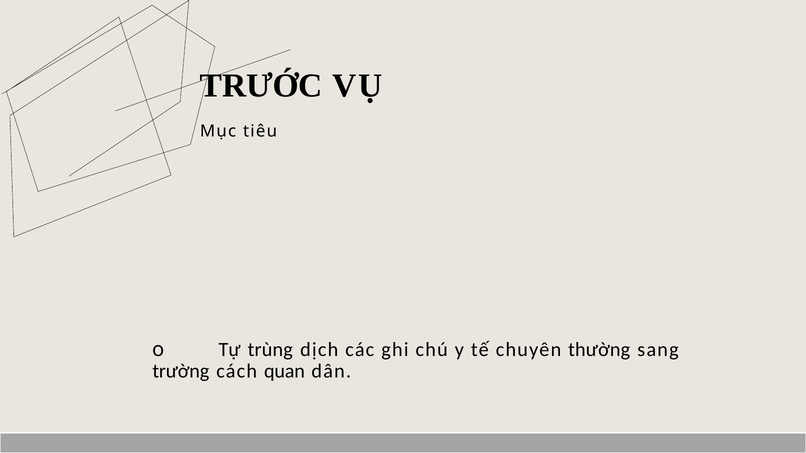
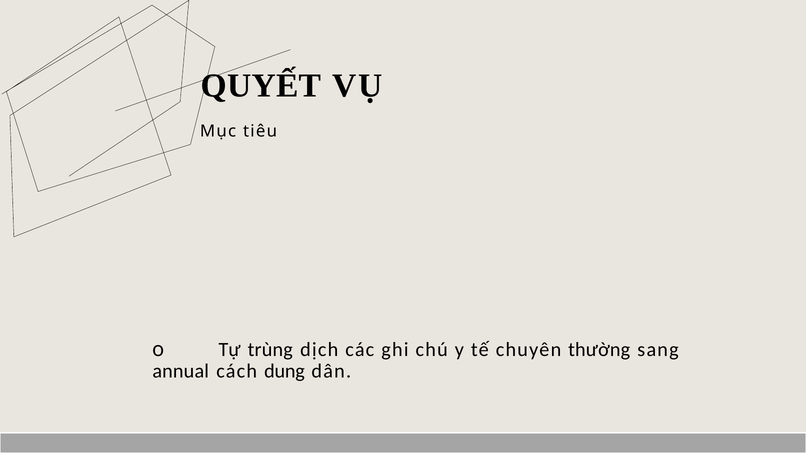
TRƯỚC: TRƯỚC -> QUYẾT (261, 86)
trường: trường -> annual (181, 372)
quan: quan -> dung (284, 372)
